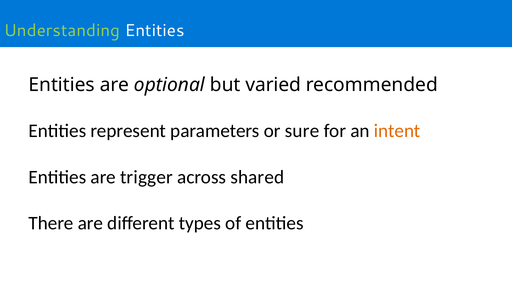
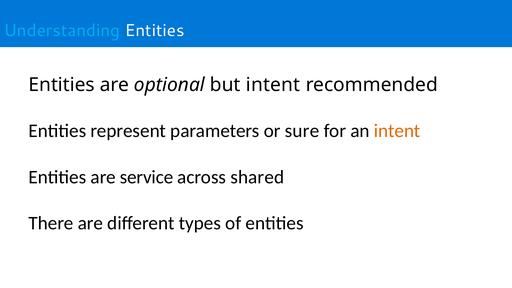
Understanding colour: light green -> light blue (62, 30)
but varied: varied -> intent (273, 85)
trigger: trigger -> service (147, 177)
